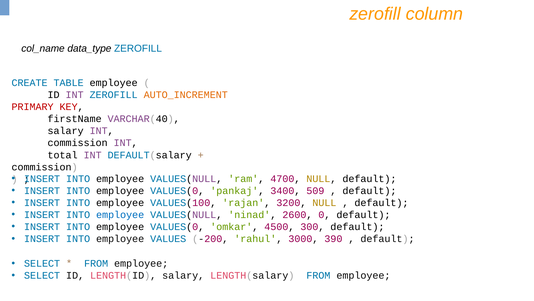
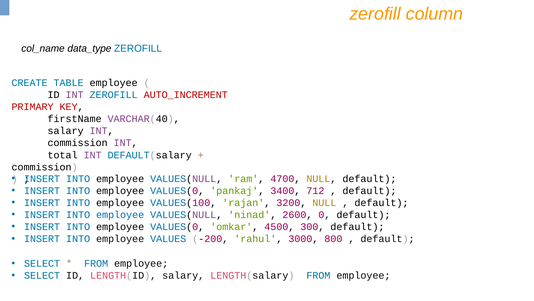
AUTO_INCREMENT colour: orange -> red (186, 95)
509: 509 -> 712 (315, 190)
390: 390 -> 800 (333, 238)
